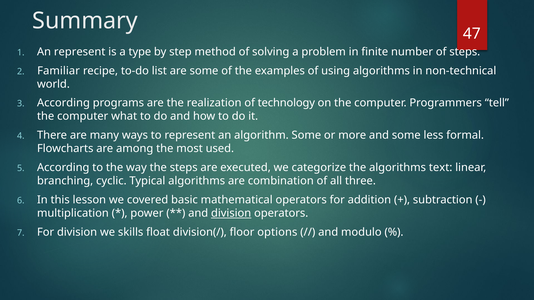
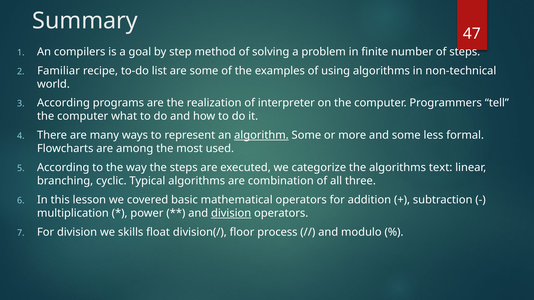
An represent: represent -> compilers (80, 52)
type: type -> goal (140, 52)
technology: technology -> interpreter (286, 103)
algorithm underline: none -> present (261, 135)
options: options -> process (277, 232)
